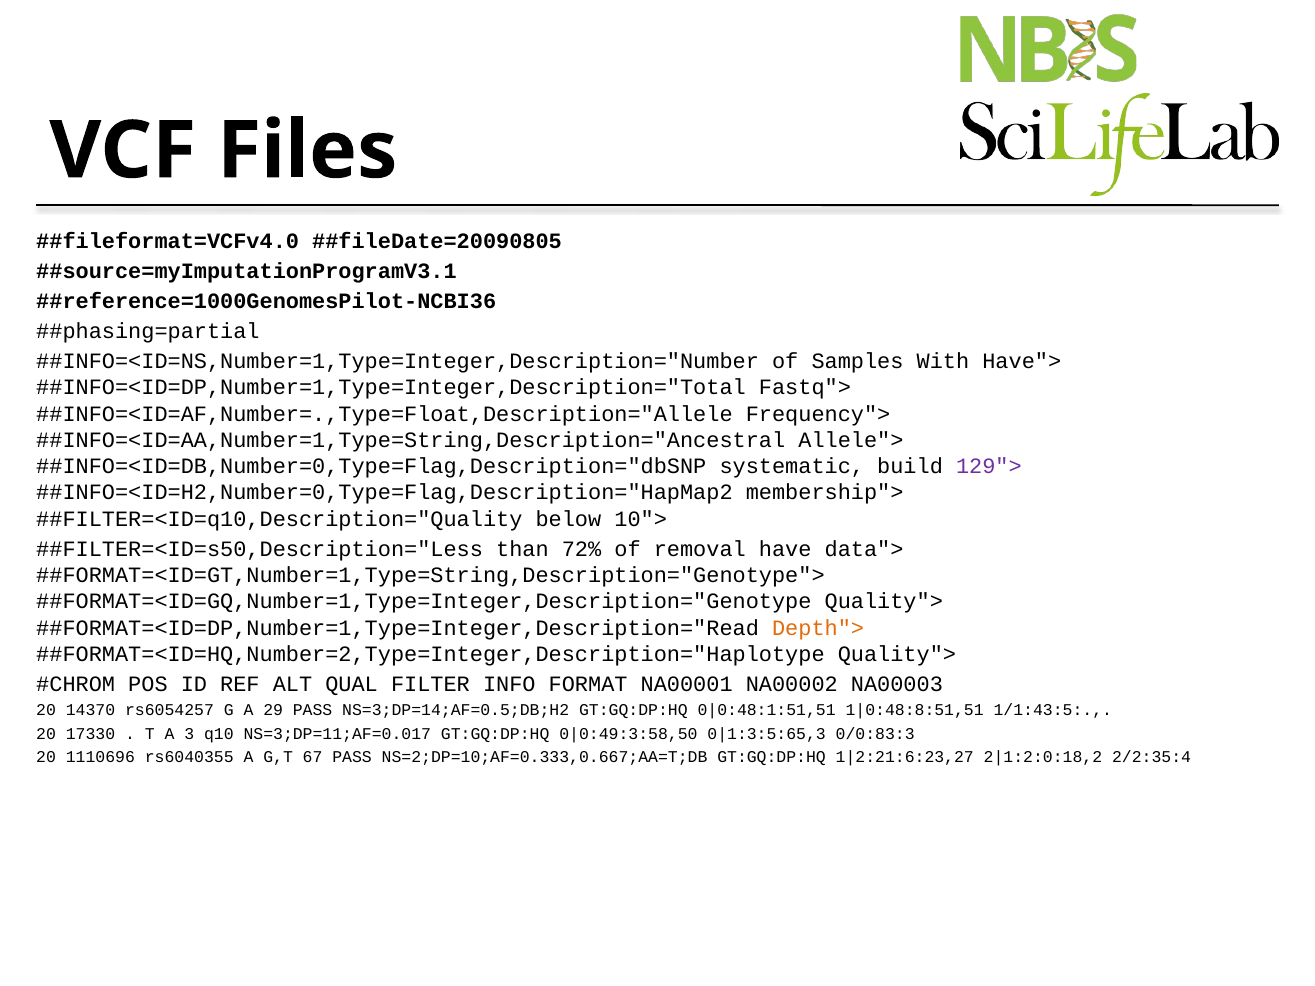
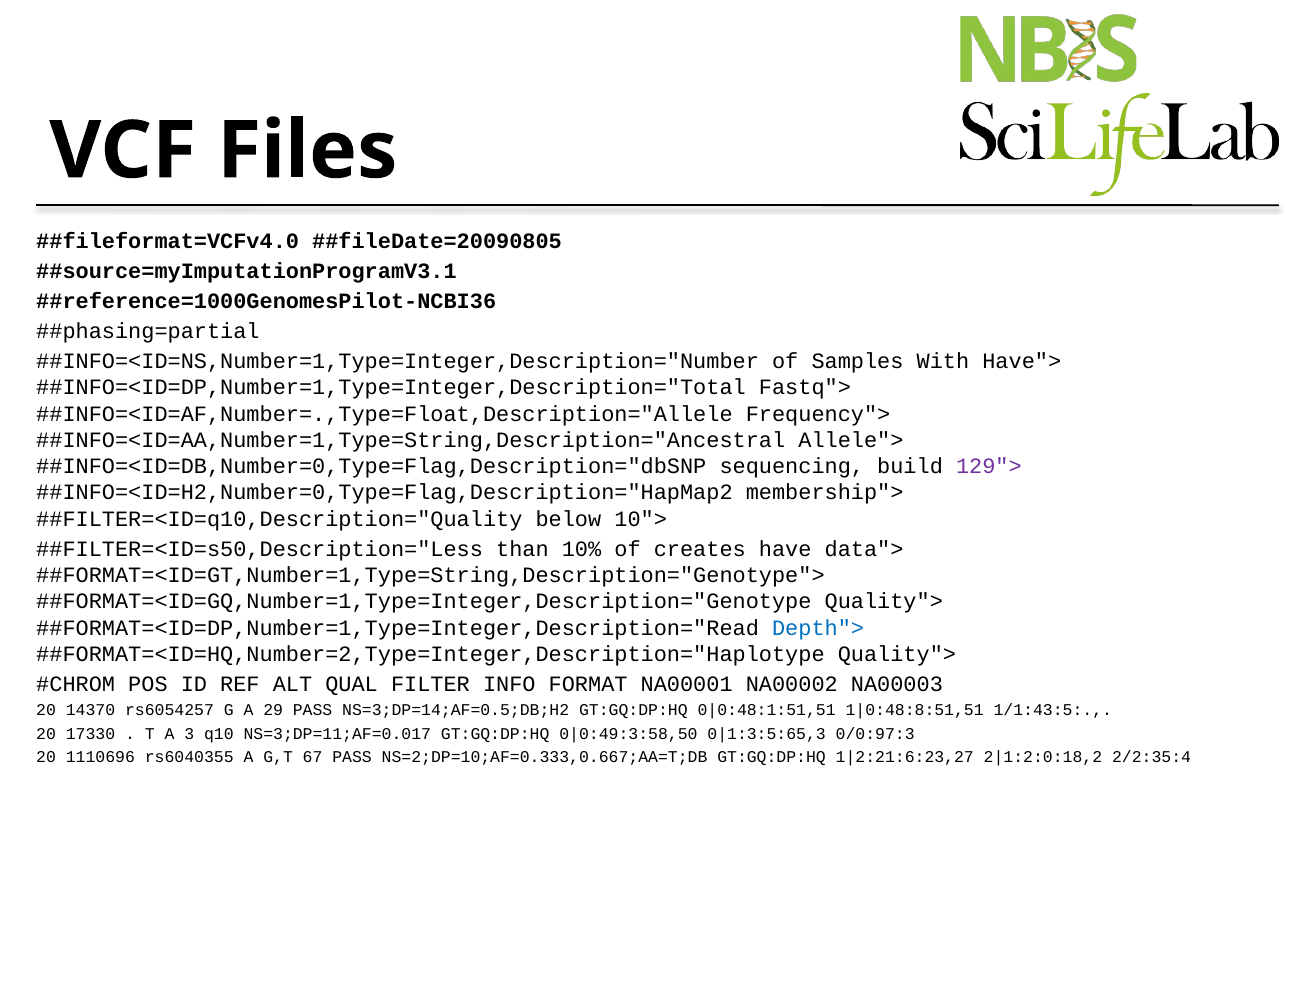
systematic: systematic -> sequencing (792, 467)
72%: 72% -> 10% (582, 549)
removal: removal -> creates (700, 549)
Depth"> colour: orange -> blue (818, 628)
0/0:83:3: 0/0:83:3 -> 0/0:97:3 (875, 734)
